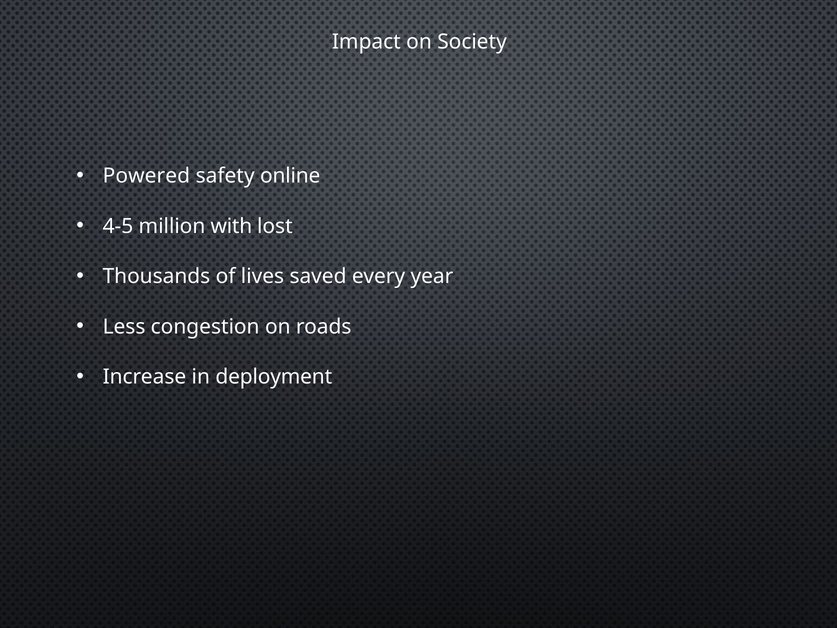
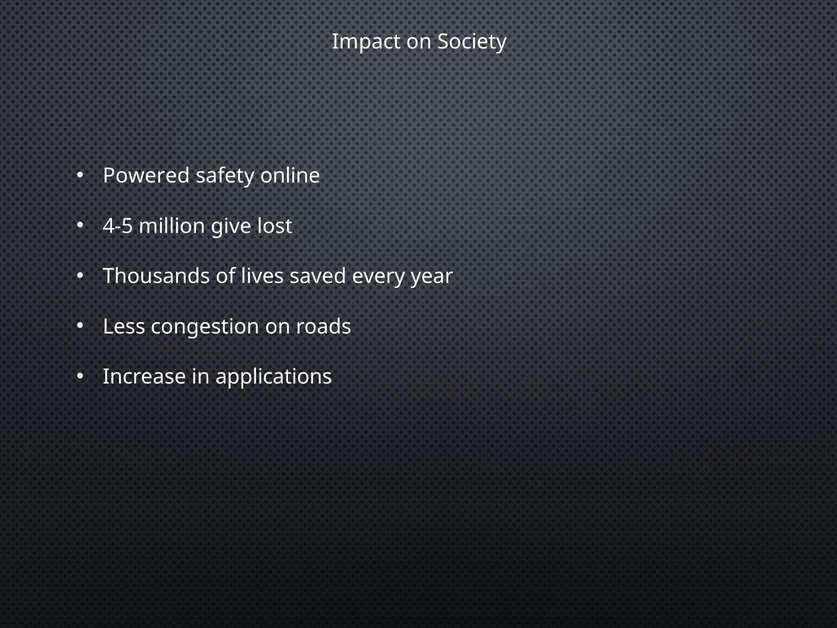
with: with -> give (231, 226)
deployment: deployment -> applications (274, 377)
